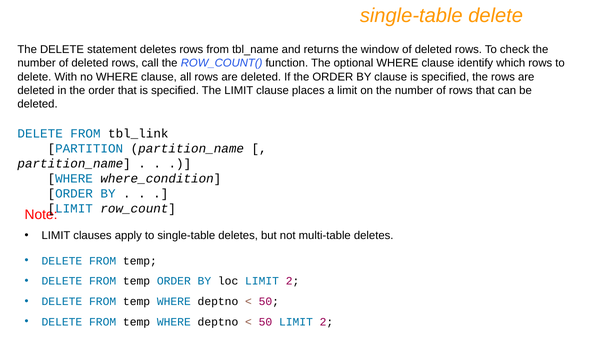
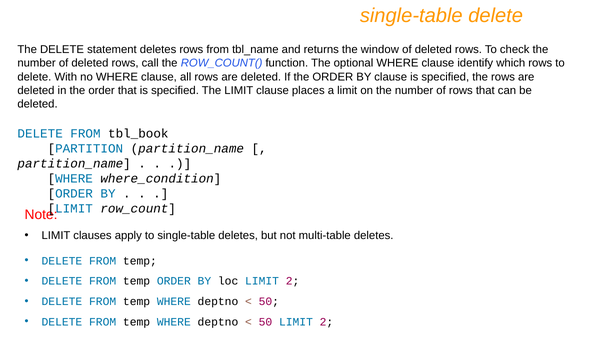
tbl_link: tbl_link -> tbl_book (138, 133)
